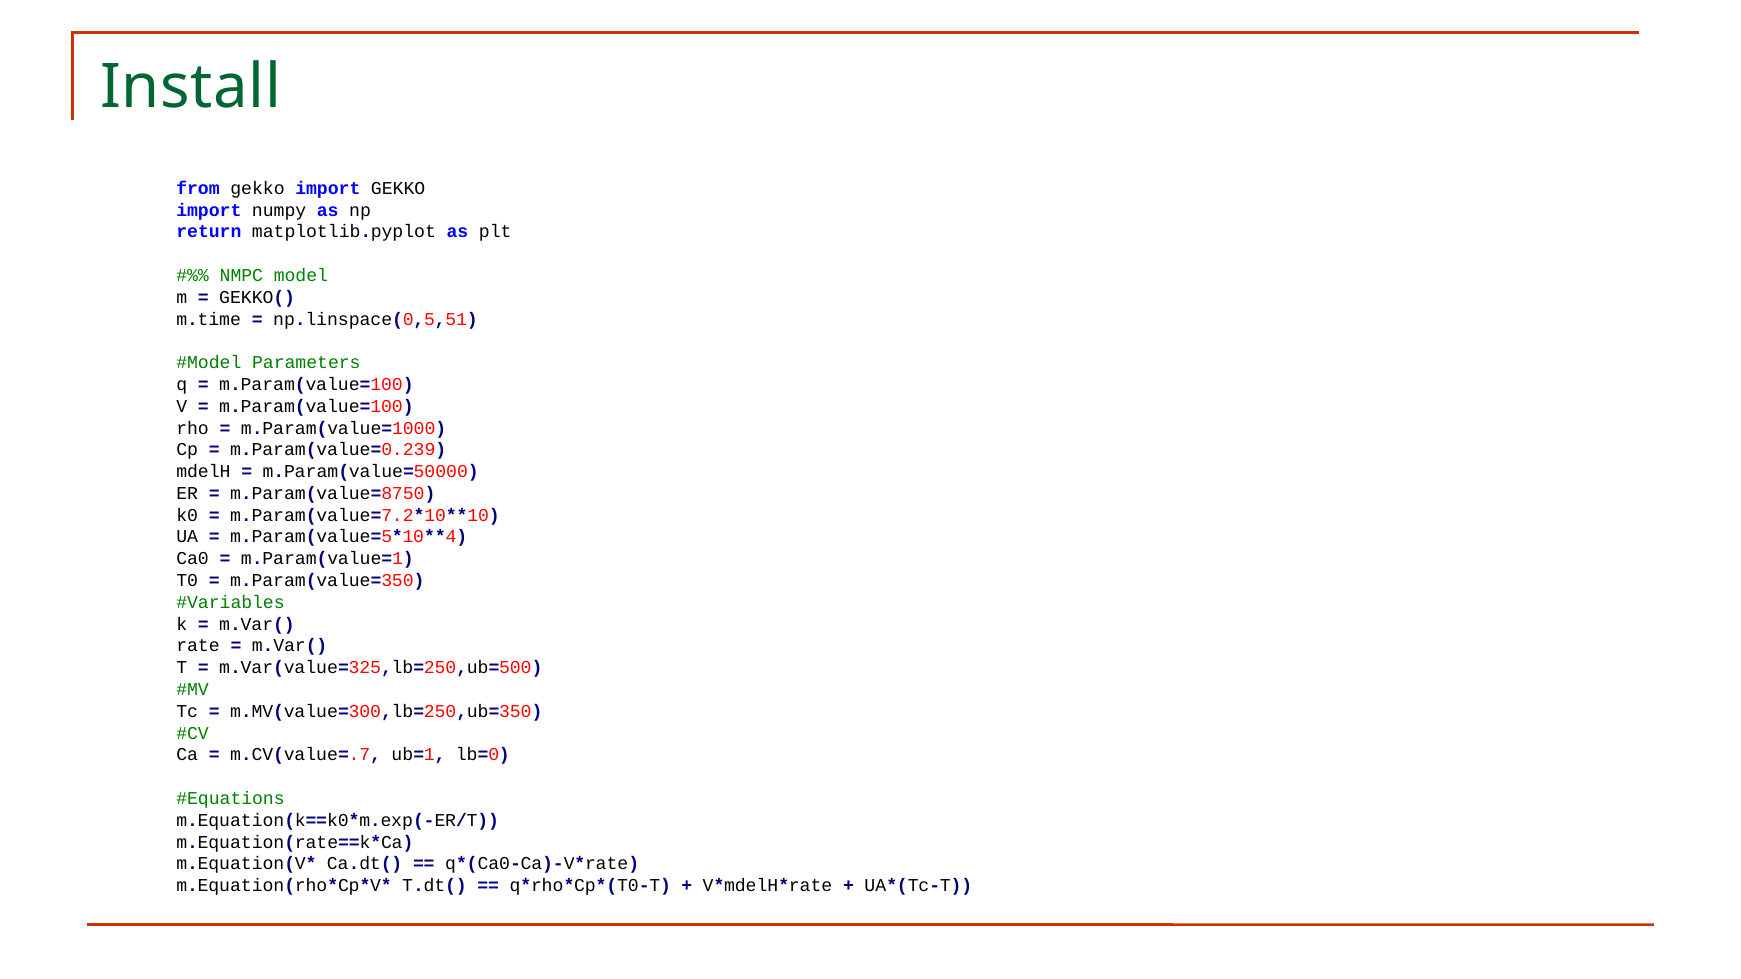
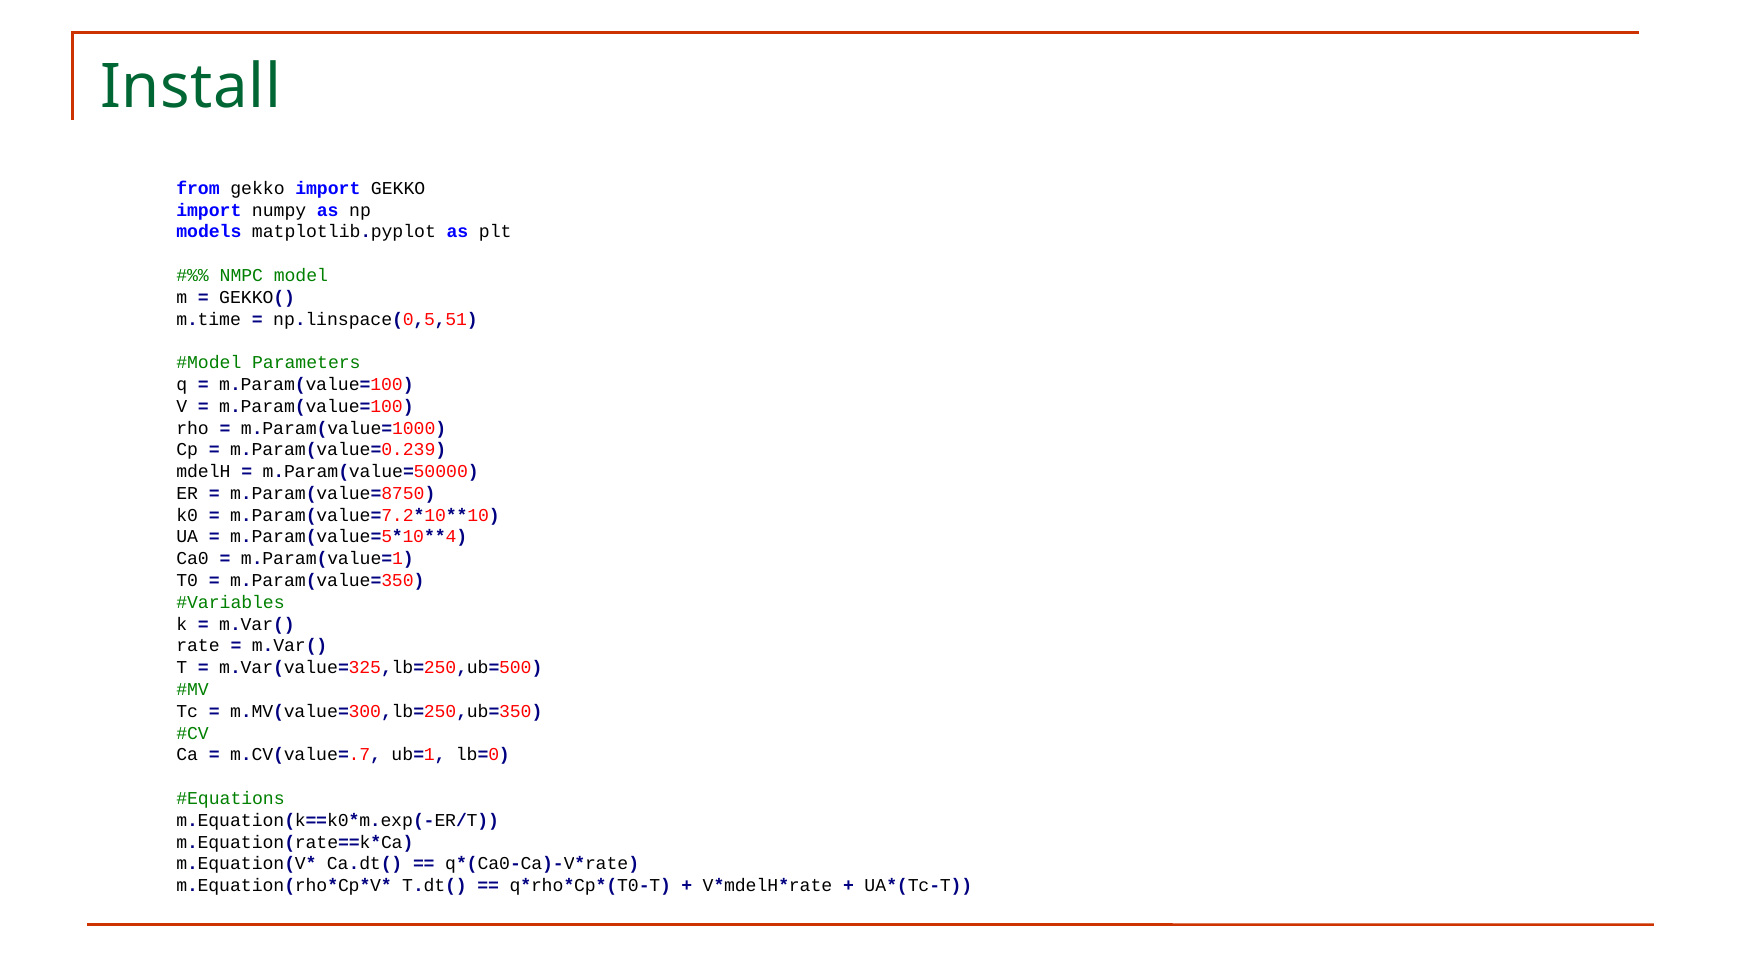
return: return -> models (209, 232)
